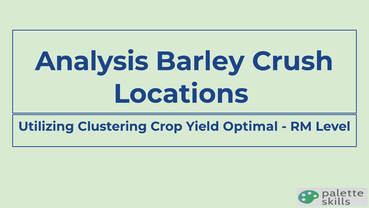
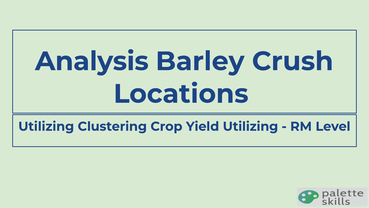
Yield Optimal: Optimal -> Utilizing (250, 126)
